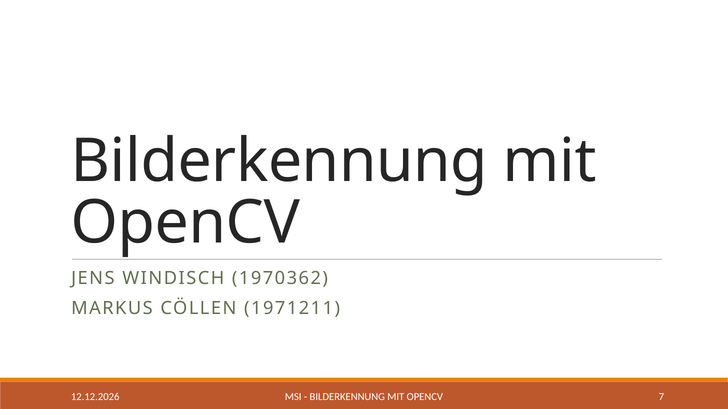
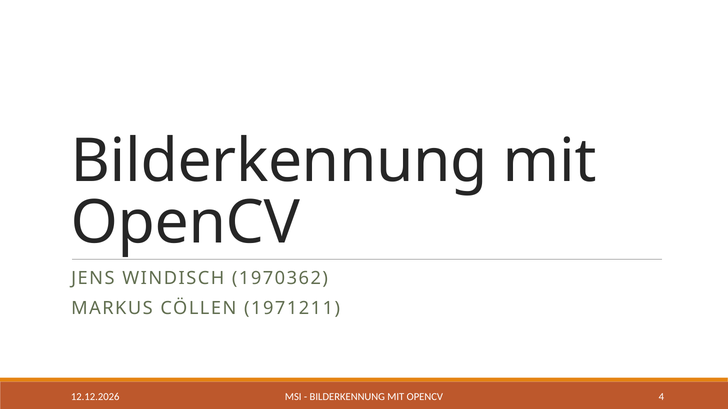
7: 7 -> 4 (661, 397)
